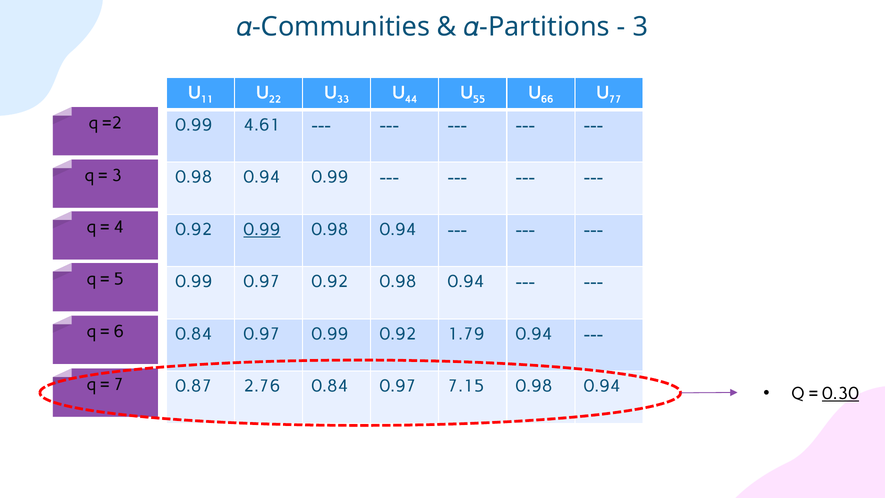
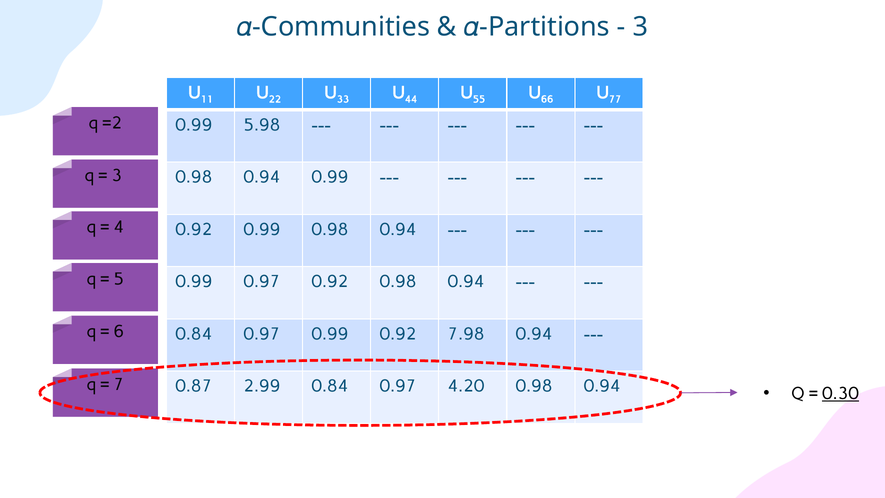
4.61: 4.61 -> 5.98 (262, 125)
0.99 underline: present -> none (262, 229)
1.79: 1.79 -> 7.98 (466, 334)
2.76: 2.76 -> 2.99 (262, 386)
7.15: 7.15 -> 4.20 (466, 386)
